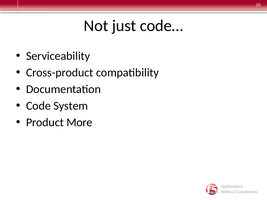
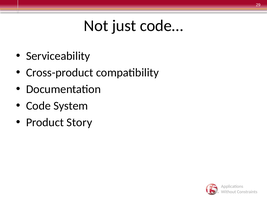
More: More -> Story (79, 122)
